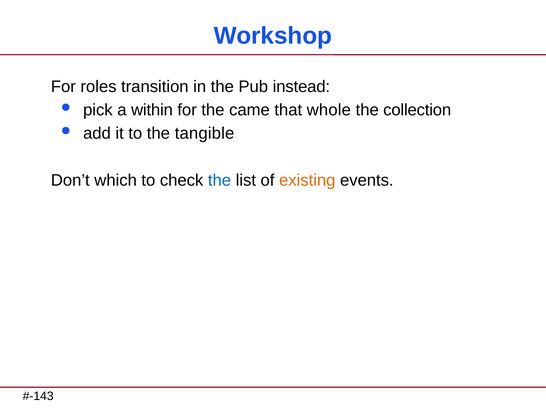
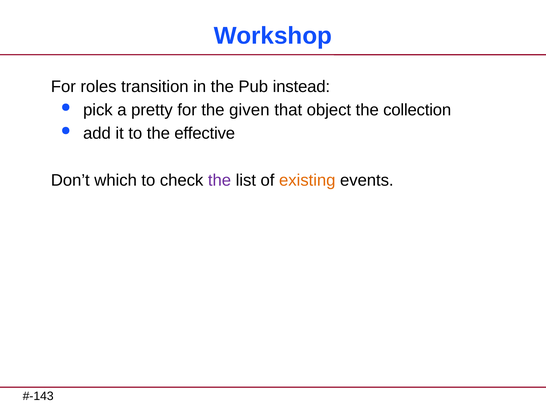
within: within -> pretty (152, 110)
came: came -> given (249, 110)
whole: whole -> object (329, 110)
tangible: tangible -> effective (205, 133)
the colour: blue -> purple (220, 180)
